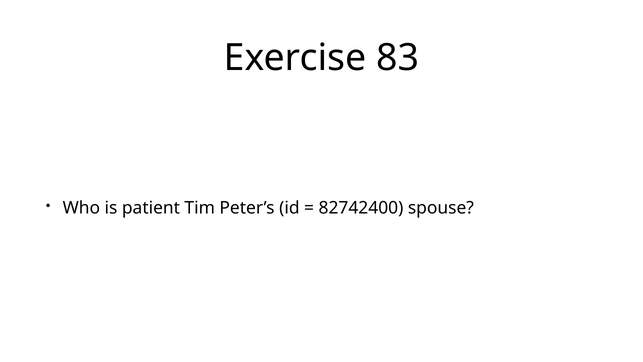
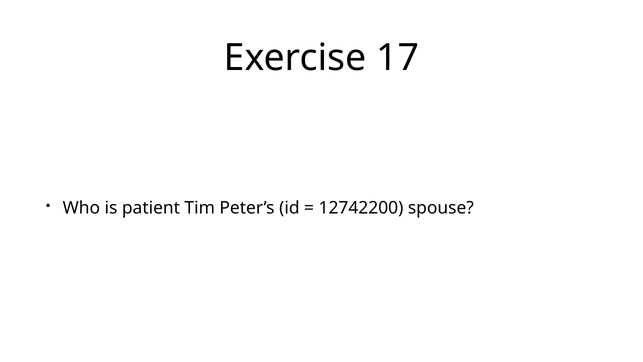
83: 83 -> 17 (398, 58)
82742400: 82742400 -> 12742200 (361, 208)
